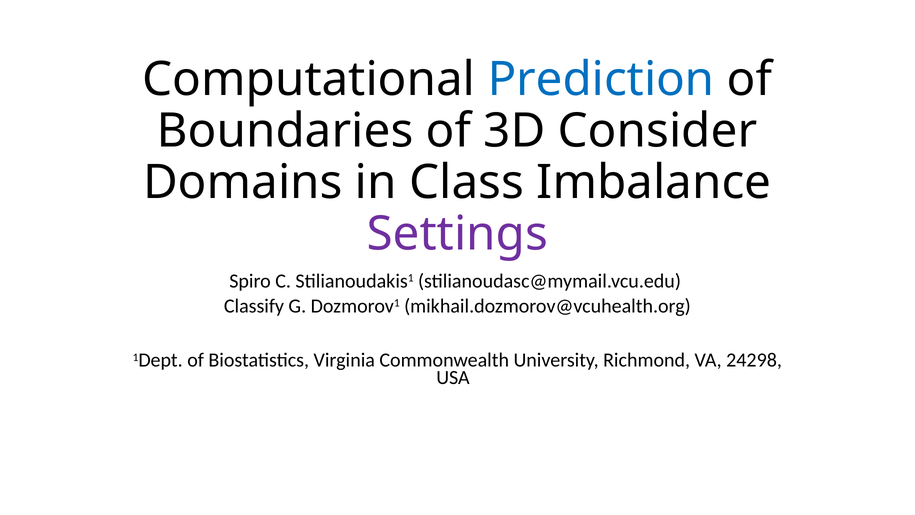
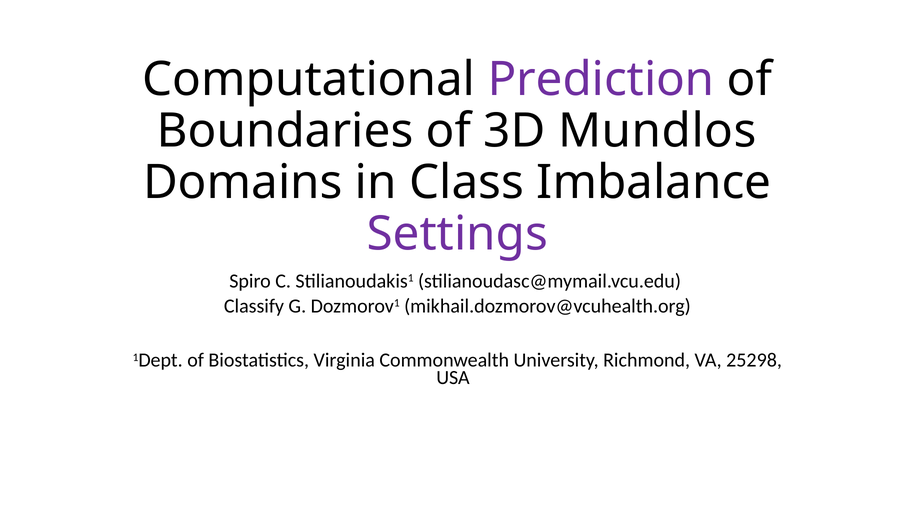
Prediction colour: blue -> purple (601, 80)
Consider: Consider -> Mundlos (657, 131)
24298: 24298 -> 25298 (754, 360)
